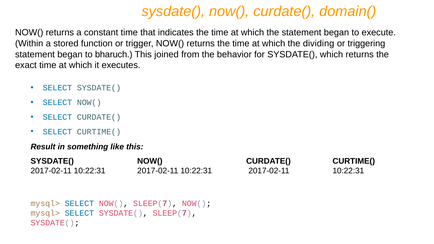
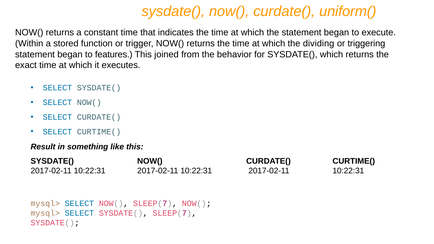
domain(: domain( -> uniform( (348, 11)
bharuch: bharuch -> features (114, 54)
